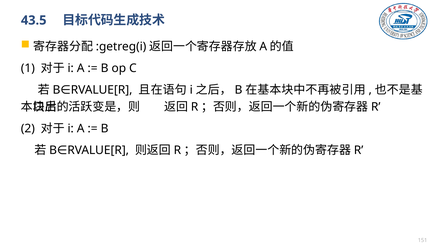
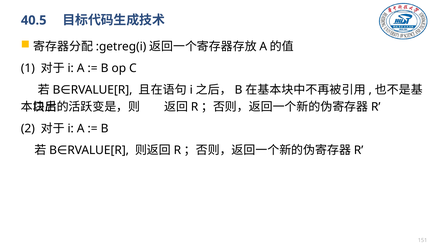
43.5: 43.5 -> 40.5 (34, 20)
